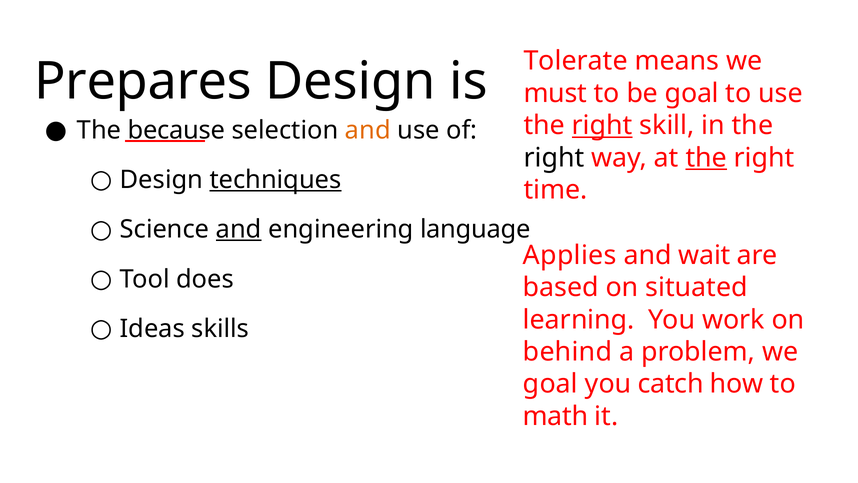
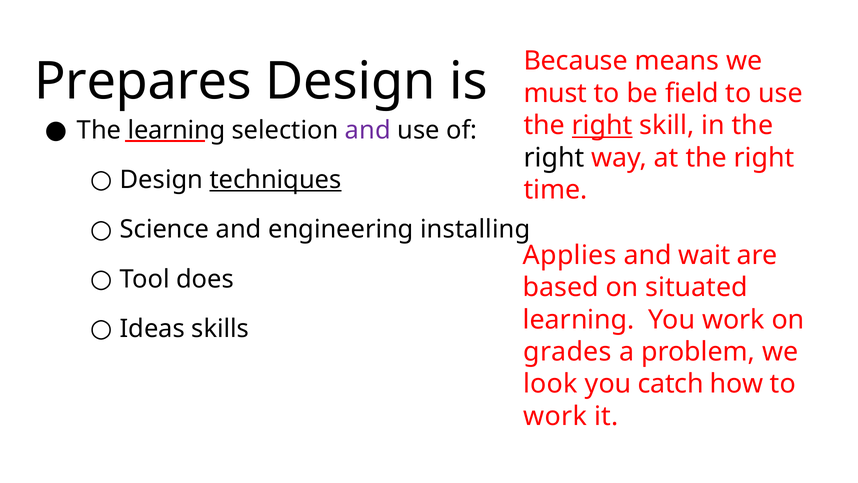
Tolerate: Tolerate -> Because (576, 61)
be goal: goal -> field (692, 93)
The because: because -> learning (177, 130)
and colour: orange -> purple (368, 130)
the underline: present -> none (706, 158)
and underline: present -> none (239, 229)
language: language -> installing (475, 229)
behind: behind -> grades (568, 352)
goal: goal -> look (550, 384)
math: math -> work (555, 416)
